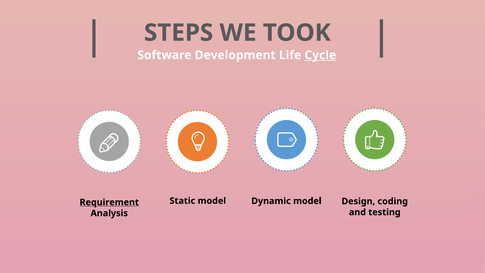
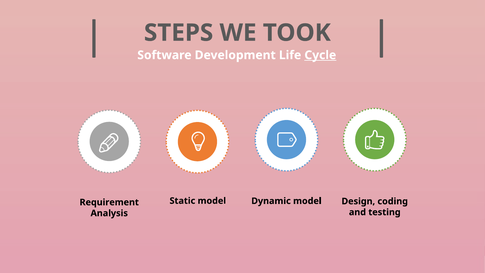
Requirement underline: present -> none (109, 202)
